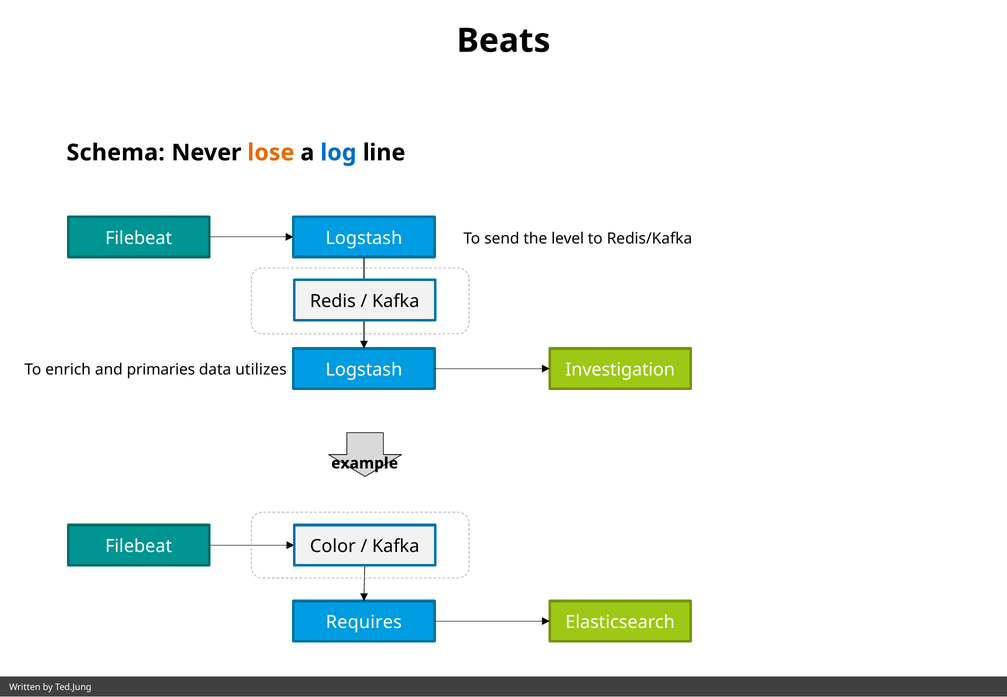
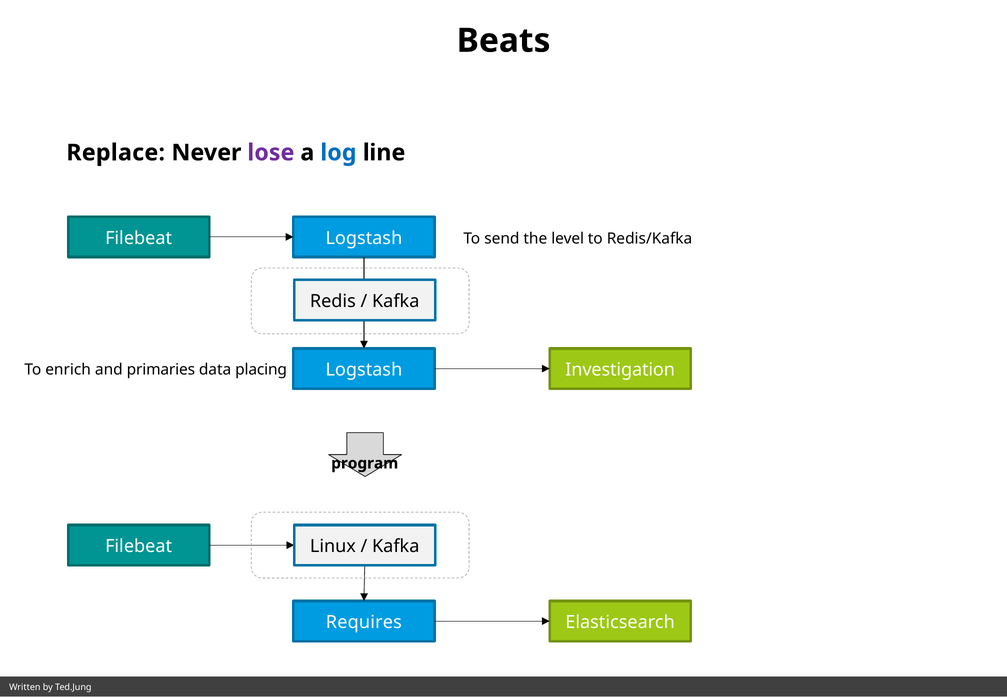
Schema: Schema -> Replace (116, 153)
lose colour: orange -> purple (271, 153)
utilizes: utilizes -> placing (261, 370)
example: example -> program (365, 463)
Color: Color -> Linux (333, 547)
